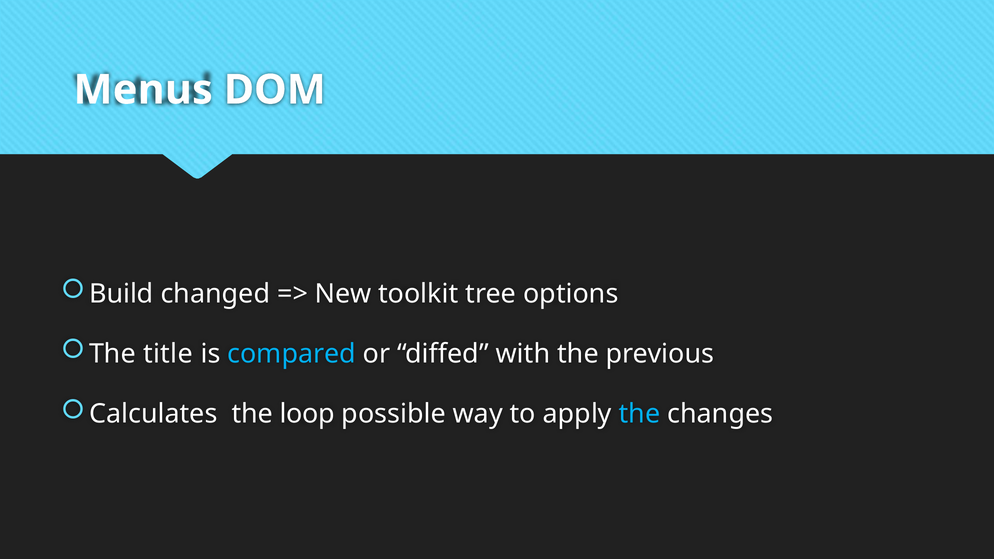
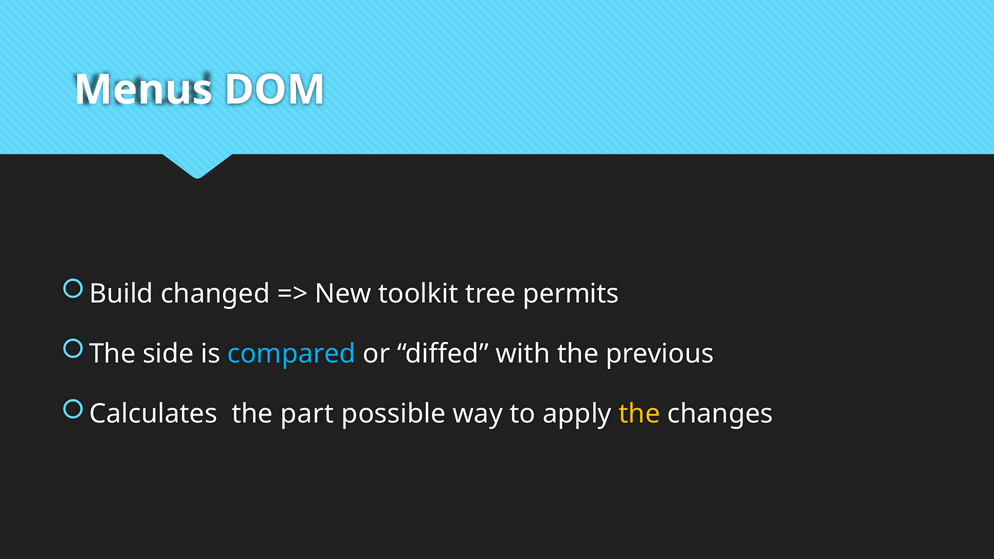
options: options -> permits (571, 294)
title: title -> side (168, 354)
loop: loop -> part (307, 414)
the colour: light blue -> yellow (639, 414)
